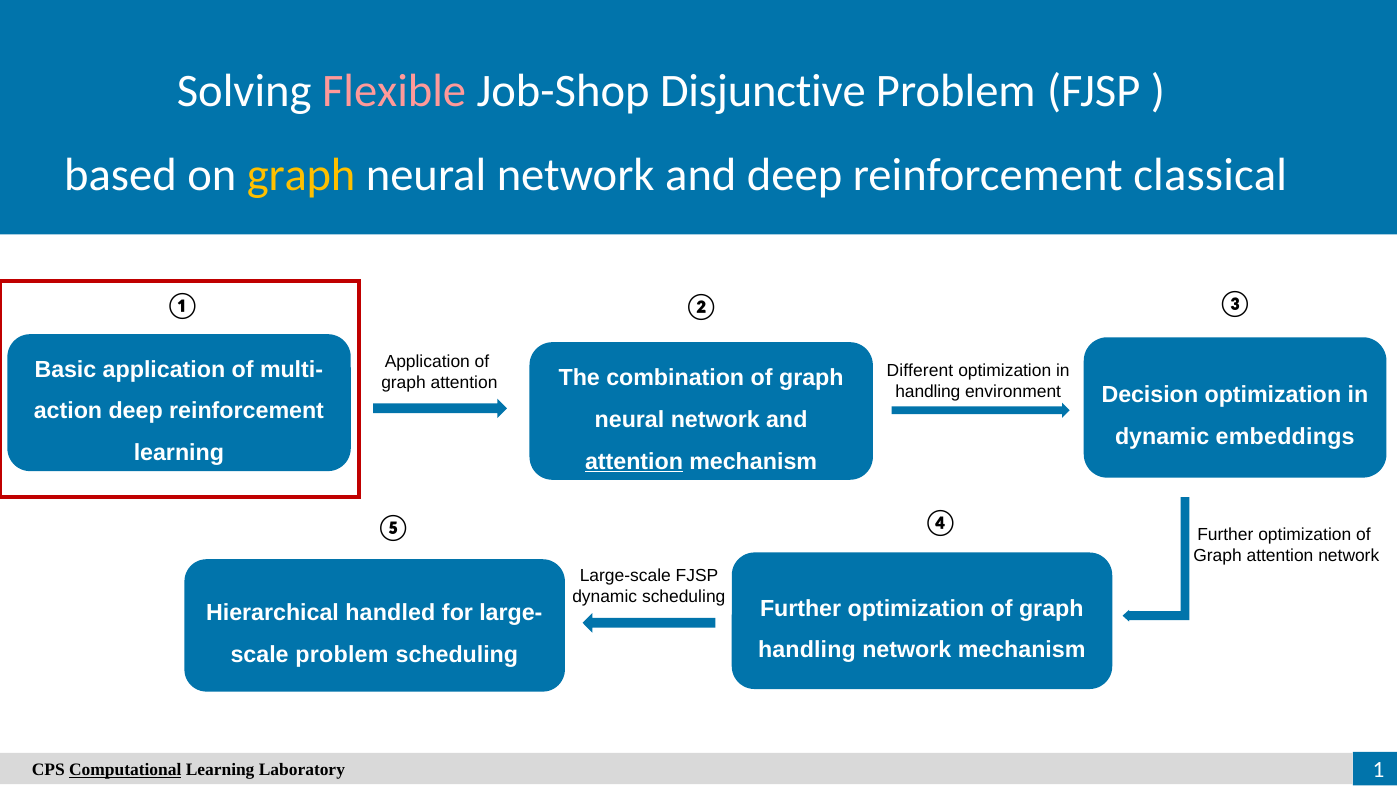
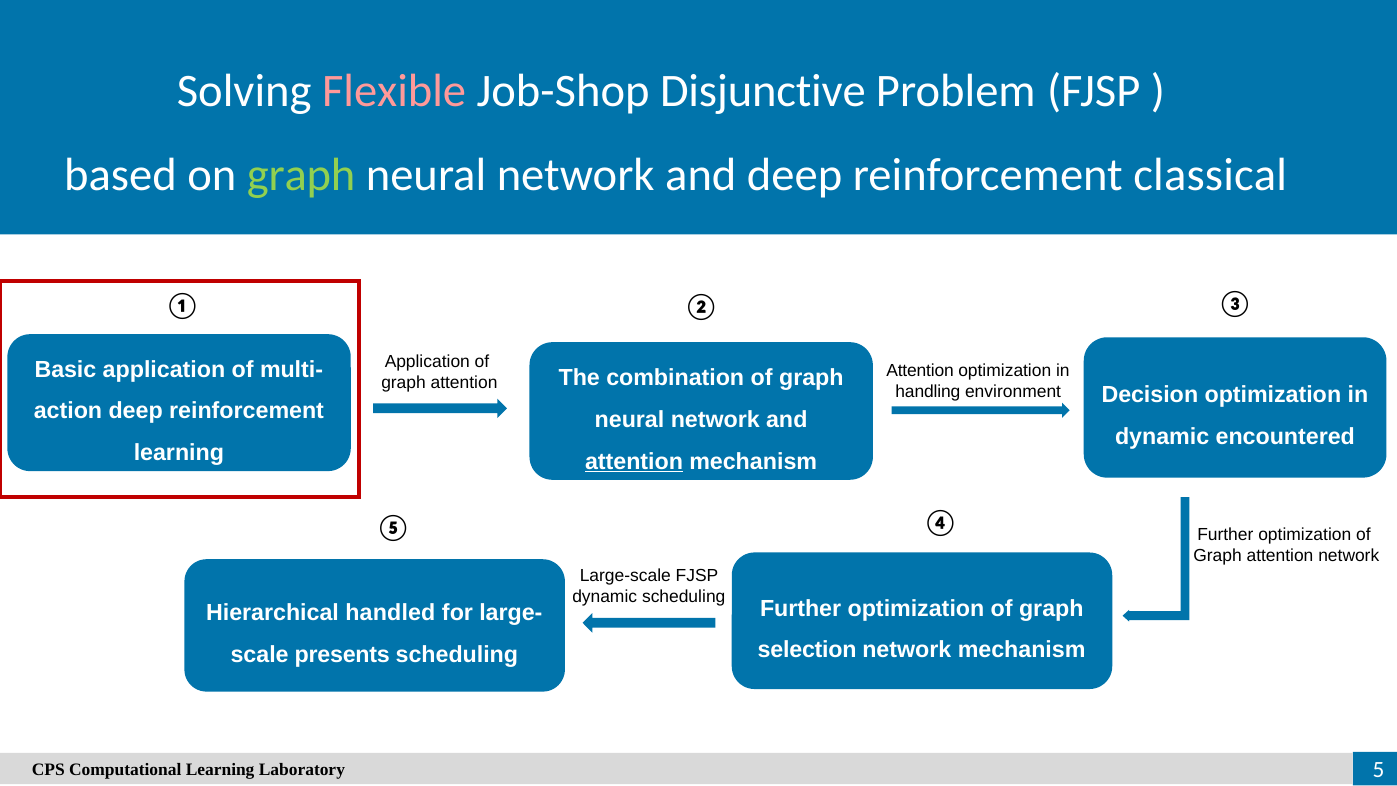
graph colour: yellow -> light green (301, 175)
Different: Different -> Attention (920, 371)
embeddings: embeddings -> encountered (1285, 437)
handling: handling -> selection (807, 650)
problem: problem -> presents (342, 655)
Computational underline: present -> none (125, 770)
1: 1 -> 5 (1379, 770)
